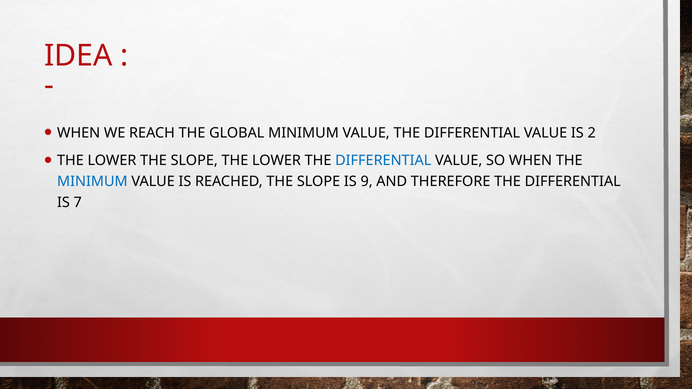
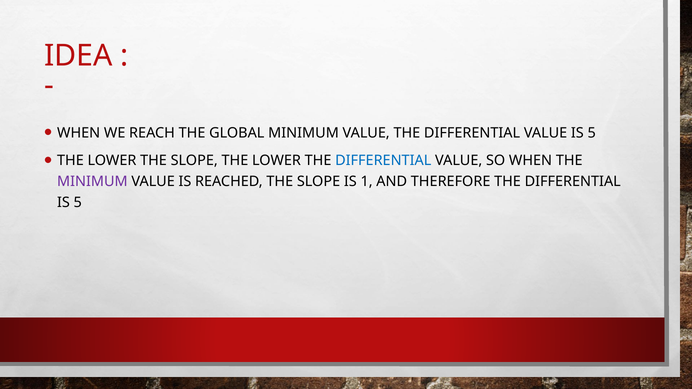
VALUE IS 2: 2 -> 5 (592, 133)
MINIMUM colour: blue -> purple (92, 182)
9: 9 -> 1 (367, 182)
7: 7 -> 5 (78, 202)
